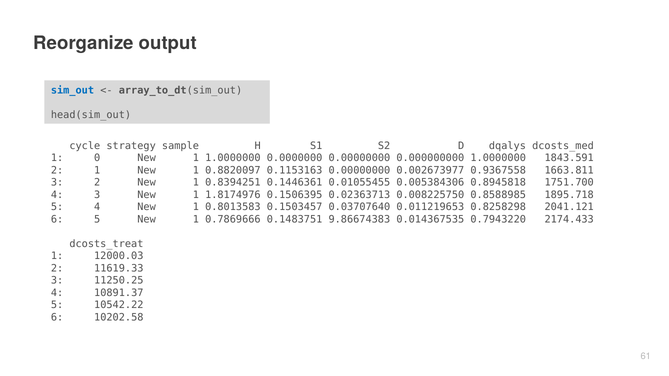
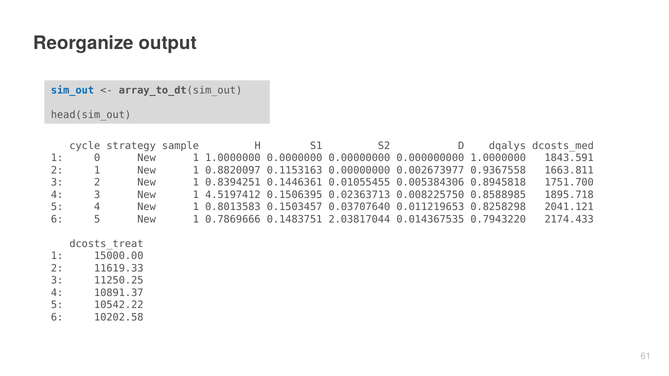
1.8174976: 1.8174976 -> 4.5197412 (233, 195)
9.86674383: 9.86674383 -> 2.03817044 (359, 219)
12000.03: 12000.03 -> 15000.00 (119, 256)
